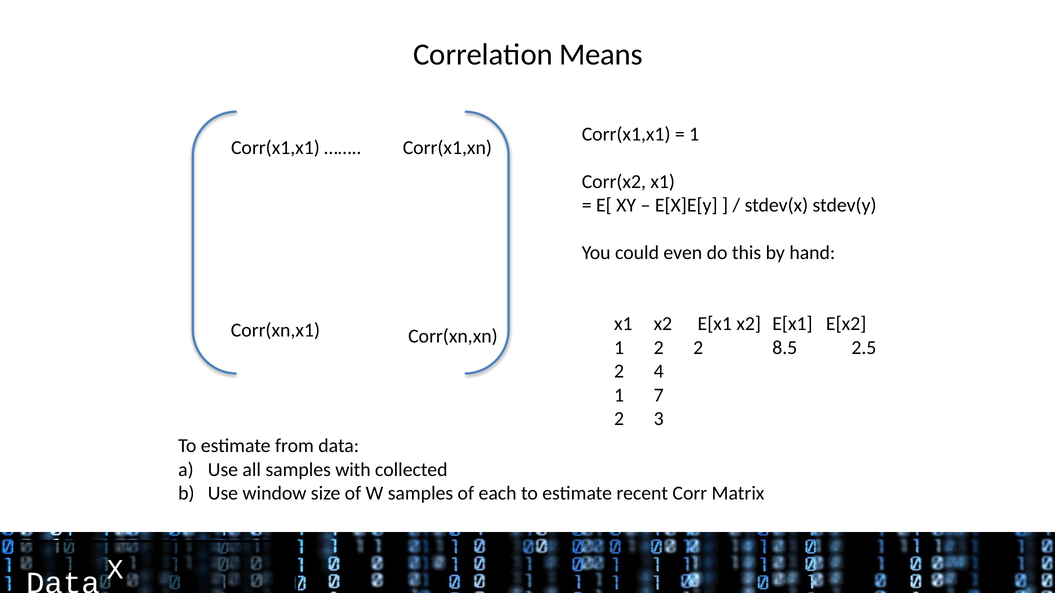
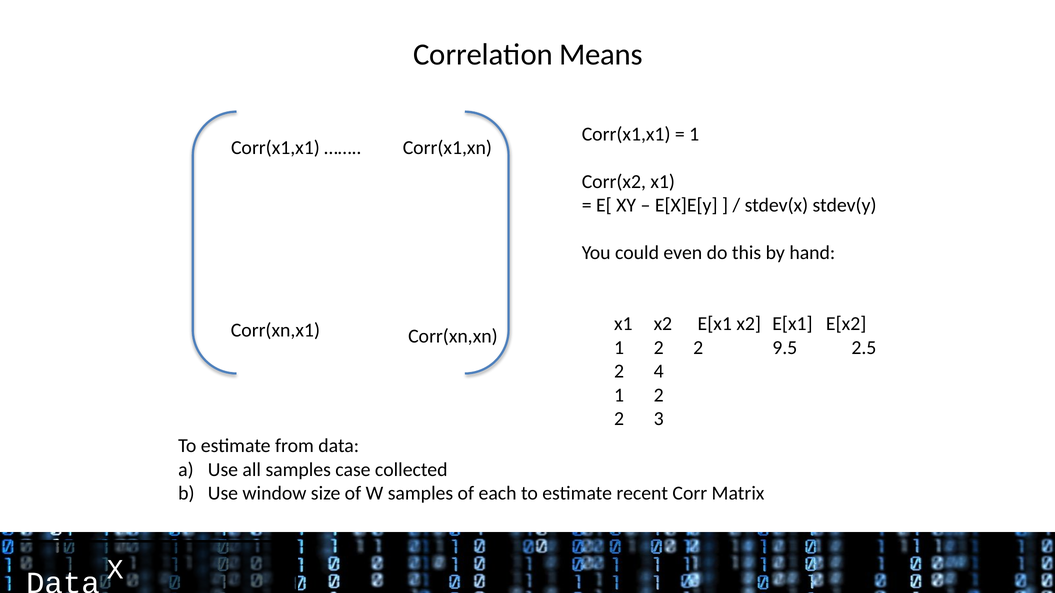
8.5: 8.5 -> 9.5 (785, 348)
7: 7 -> 2 (659, 395)
with: with -> case (353, 470)
